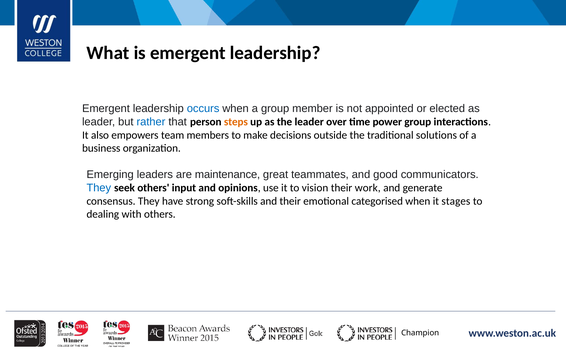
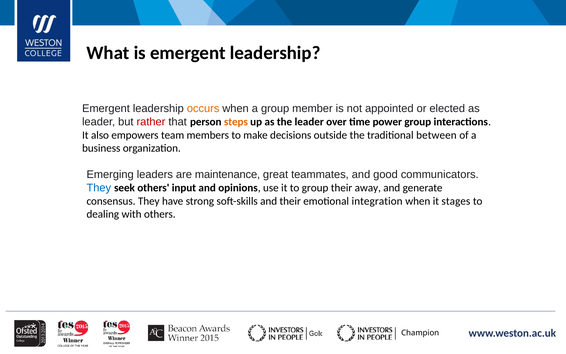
occurs colour: blue -> orange (203, 108)
rather colour: blue -> red (151, 122)
solutions: solutions -> between (436, 135)
to vision: vision -> group (315, 188)
work: work -> away (368, 188)
categorised: categorised -> integration (377, 201)
